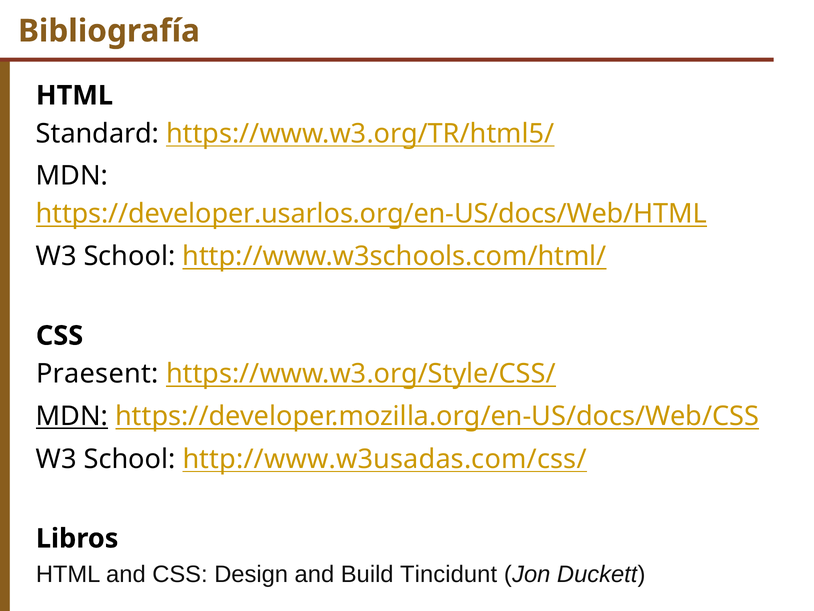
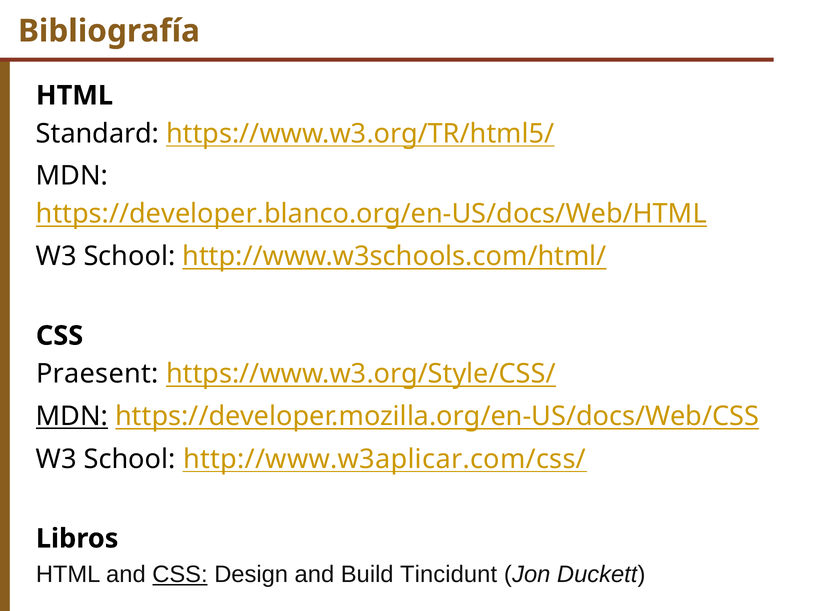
https://developer.usarlos.org/en-US/docs/Web/HTML: https://developer.usarlos.org/en-US/docs/Web/HTML -> https://developer.blanco.org/en-US/docs/Web/HTML (371, 214)
http://www.w3usadas.com/css/: http://www.w3usadas.com/css/ -> http://www.w3aplicar.com/css/ (385, 459)
CSS underline: none -> present (180, 574)
